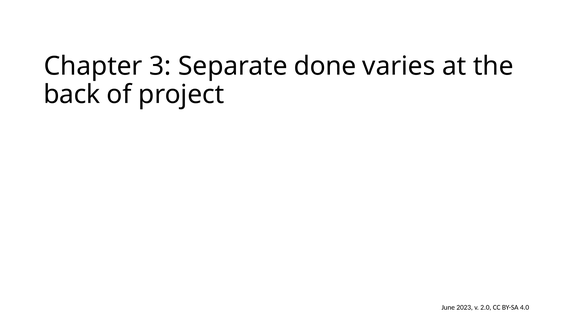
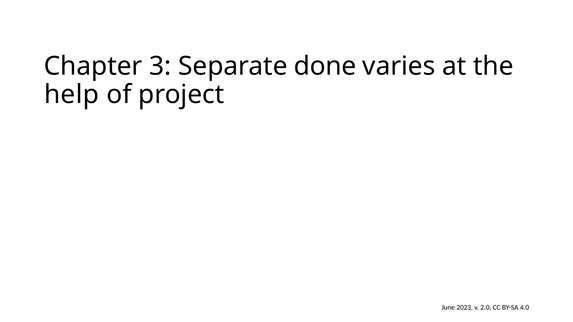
back: back -> help (72, 95)
